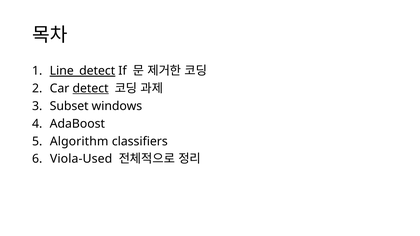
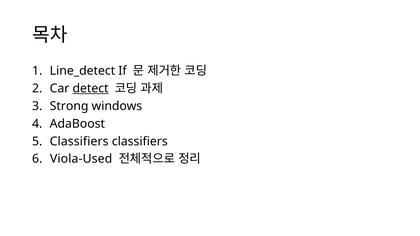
Line_detect underline: present -> none (82, 71)
Subset: Subset -> Strong (69, 106)
Algorithm: Algorithm -> Classifiers (79, 141)
